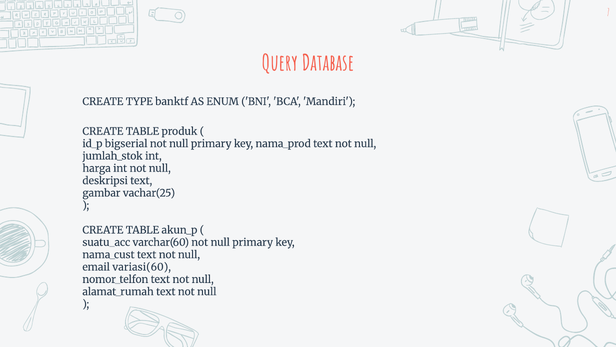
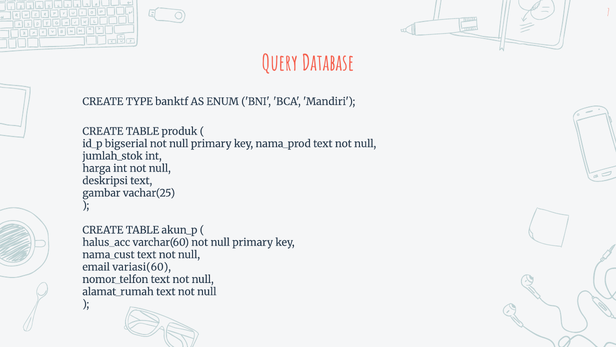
suatu_acc: suatu_acc -> halus_acc (106, 242)
